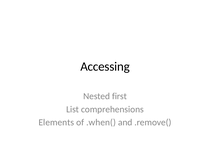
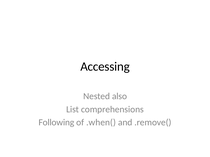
first: first -> also (119, 97)
Elements: Elements -> Following (56, 123)
